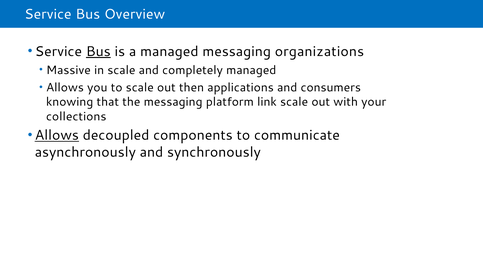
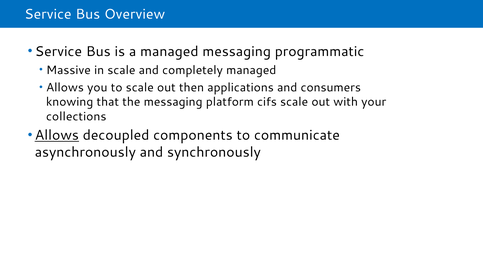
Bus underline: present -> none (98, 52)
organizations: organizations -> programmatic (319, 52)
link: link -> cifs (267, 102)
